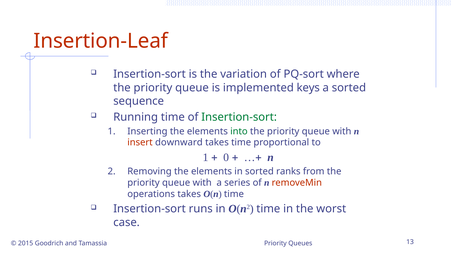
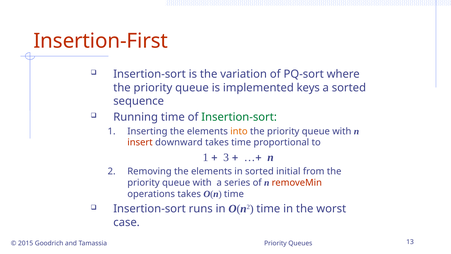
Insertion-Leaf: Insertion-Leaf -> Insertion-First (101, 41)
into colour: green -> orange (239, 131)
0: 0 -> 3 (226, 157)
ranks: ranks -> initial (288, 171)
